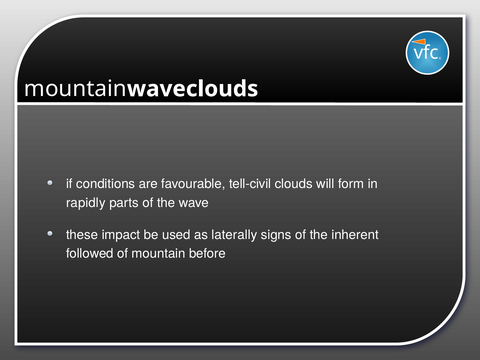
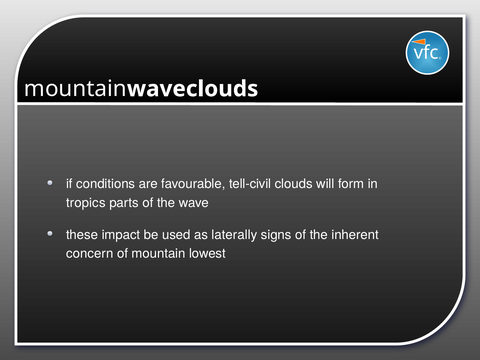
rapidly: rapidly -> tropics (86, 203)
followed: followed -> concern (90, 254)
before: before -> lowest (207, 254)
